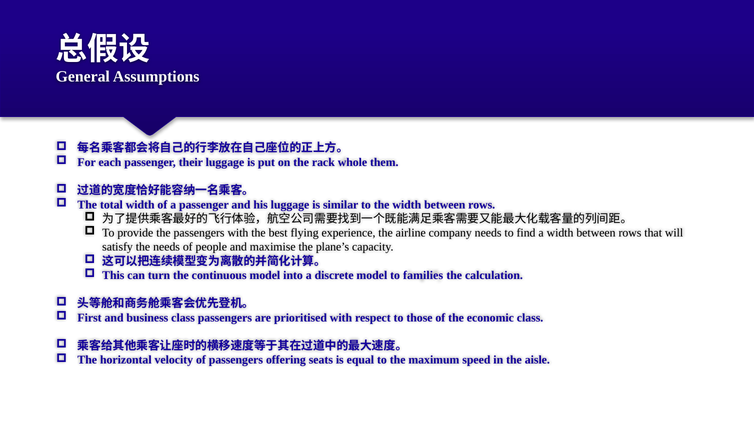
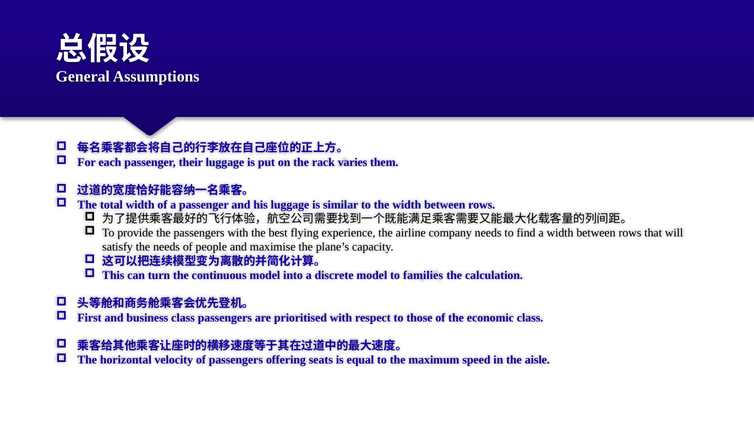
whole: whole -> varies (353, 162)
